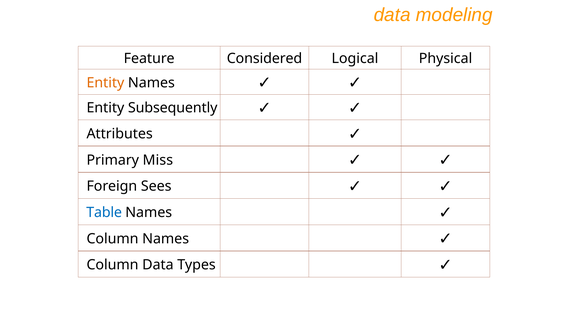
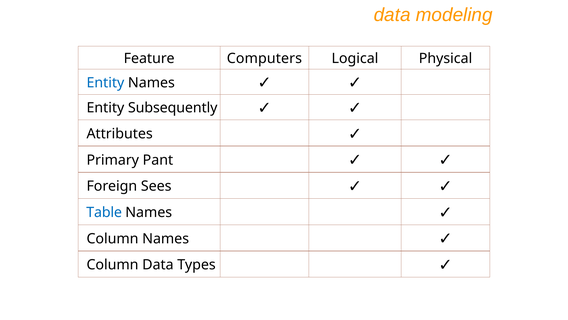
Considered: Considered -> Computers (264, 58)
Entity colour: orange -> blue (105, 83)
Miss: Miss -> Pant (158, 160)
